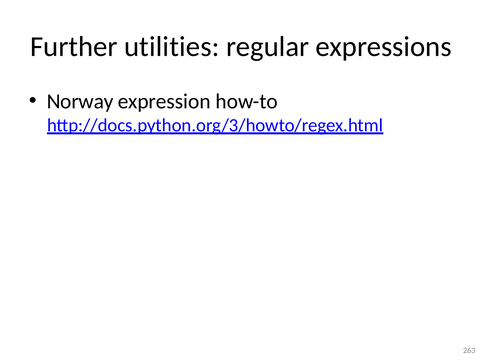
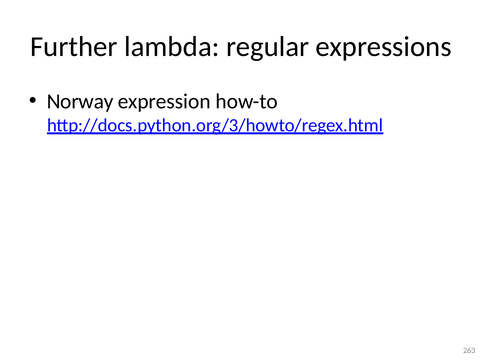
utilities: utilities -> lambda (172, 47)
